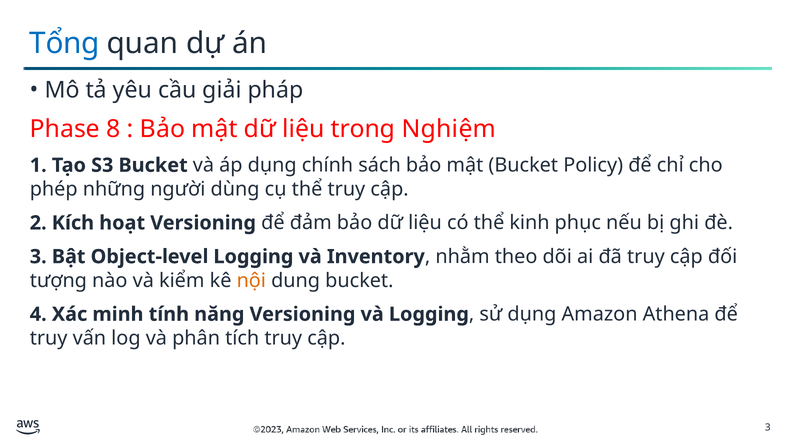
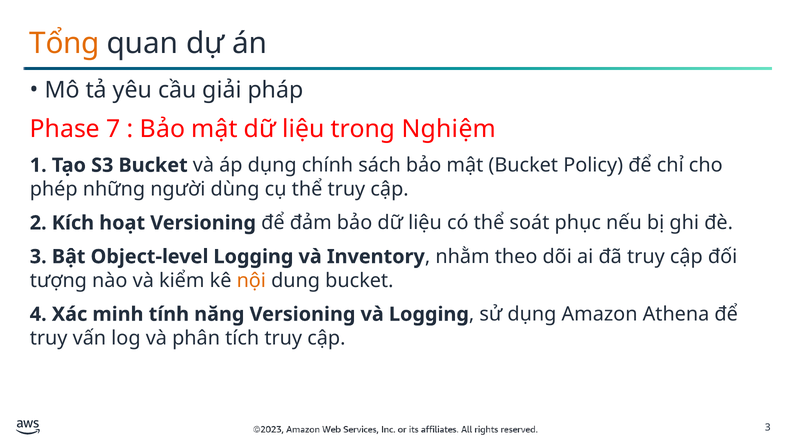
Tổng colour: blue -> orange (64, 43)
8: 8 -> 7 (113, 129)
kinh: kinh -> soát (529, 223)
